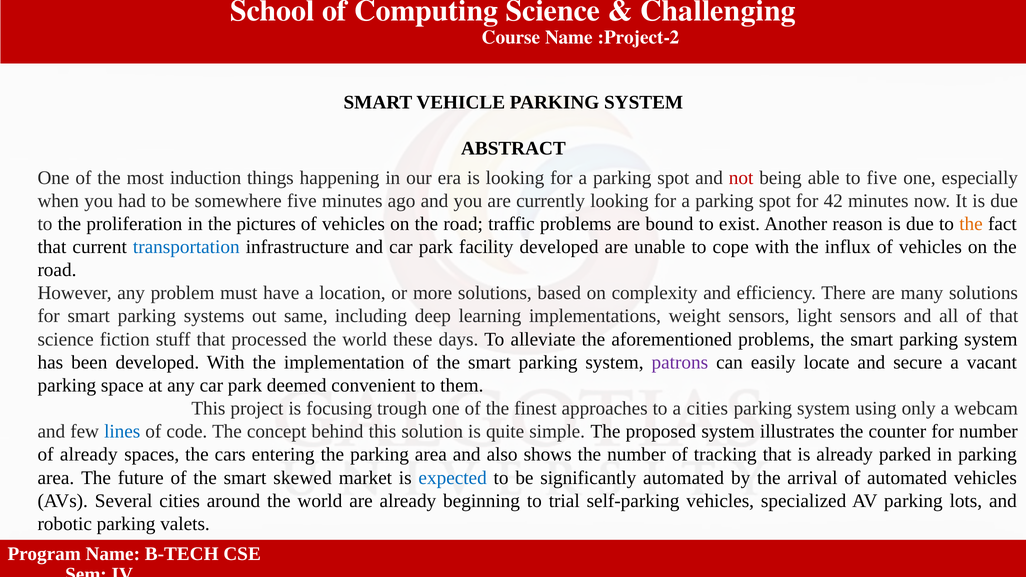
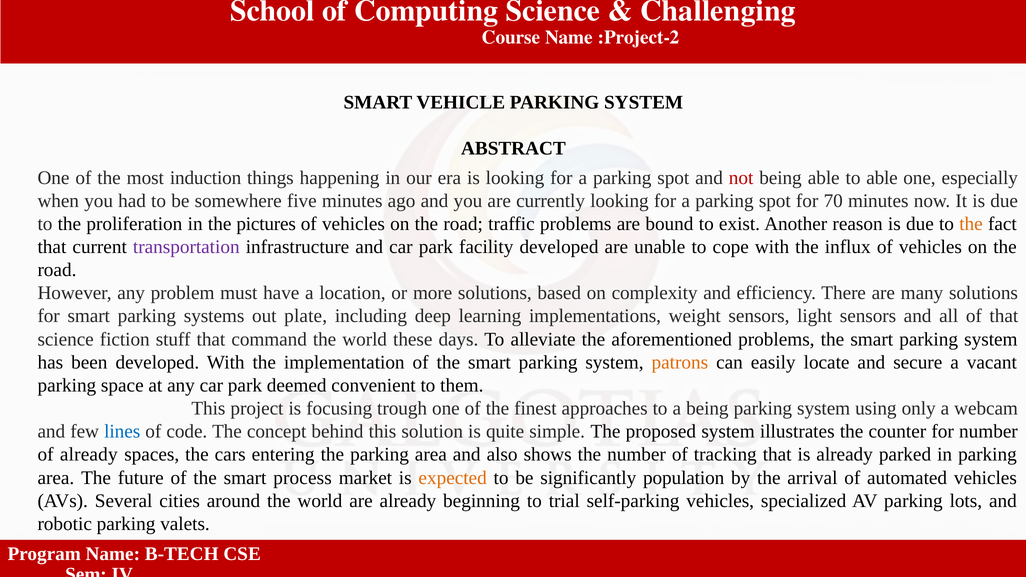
to five: five -> able (882, 178)
42: 42 -> 70 (833, 201)
transportation colour: blue -> purple (186, 247)
same: same -> plate (306, 316)
processed: processed -> command (269, 339)
patrons colour: purple -> orange (680, 362)
a cities: cities -> being (707, 409)
skewed: skewed -> process (303, 478)
expected colour: blue -> orange (453, 478)
significantly automated: automated -> population (684, 478)
